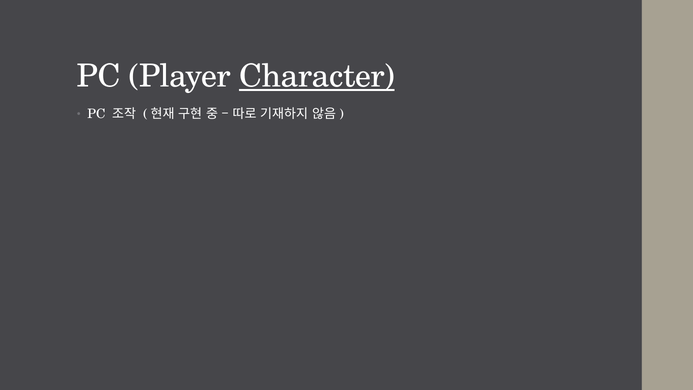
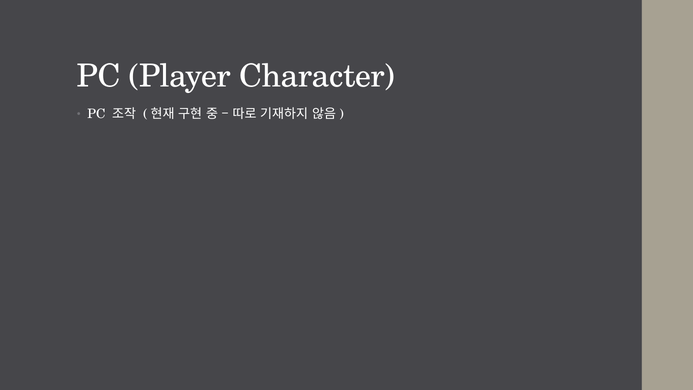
Character underline: present -> none (317, 76)
